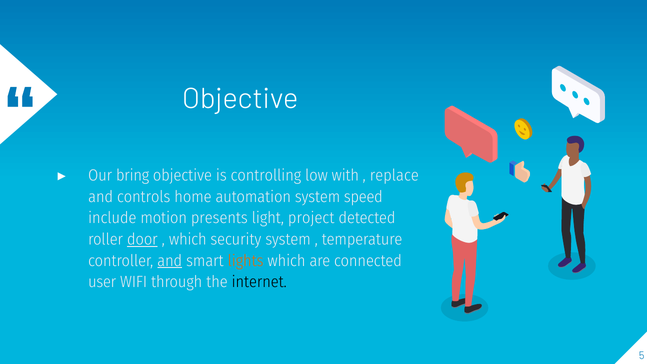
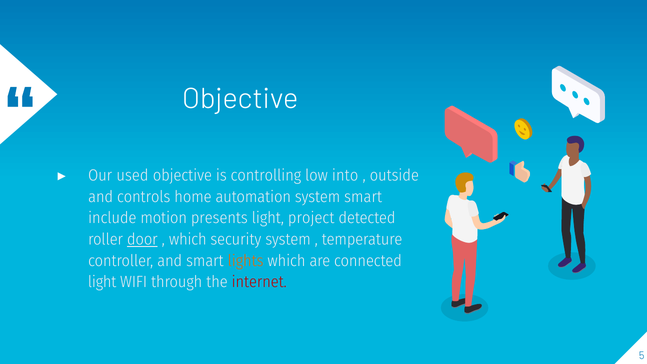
bring: bring -> used (132, 175)
with: with -> into (345, 175)
replace: replace -> outside (394, 175)
system speed: speed -> smart (363, 197)
and underline: present -> none (170, 261)
user: user -> light (102, 282)
internet colour: black -> red (259, 282)
